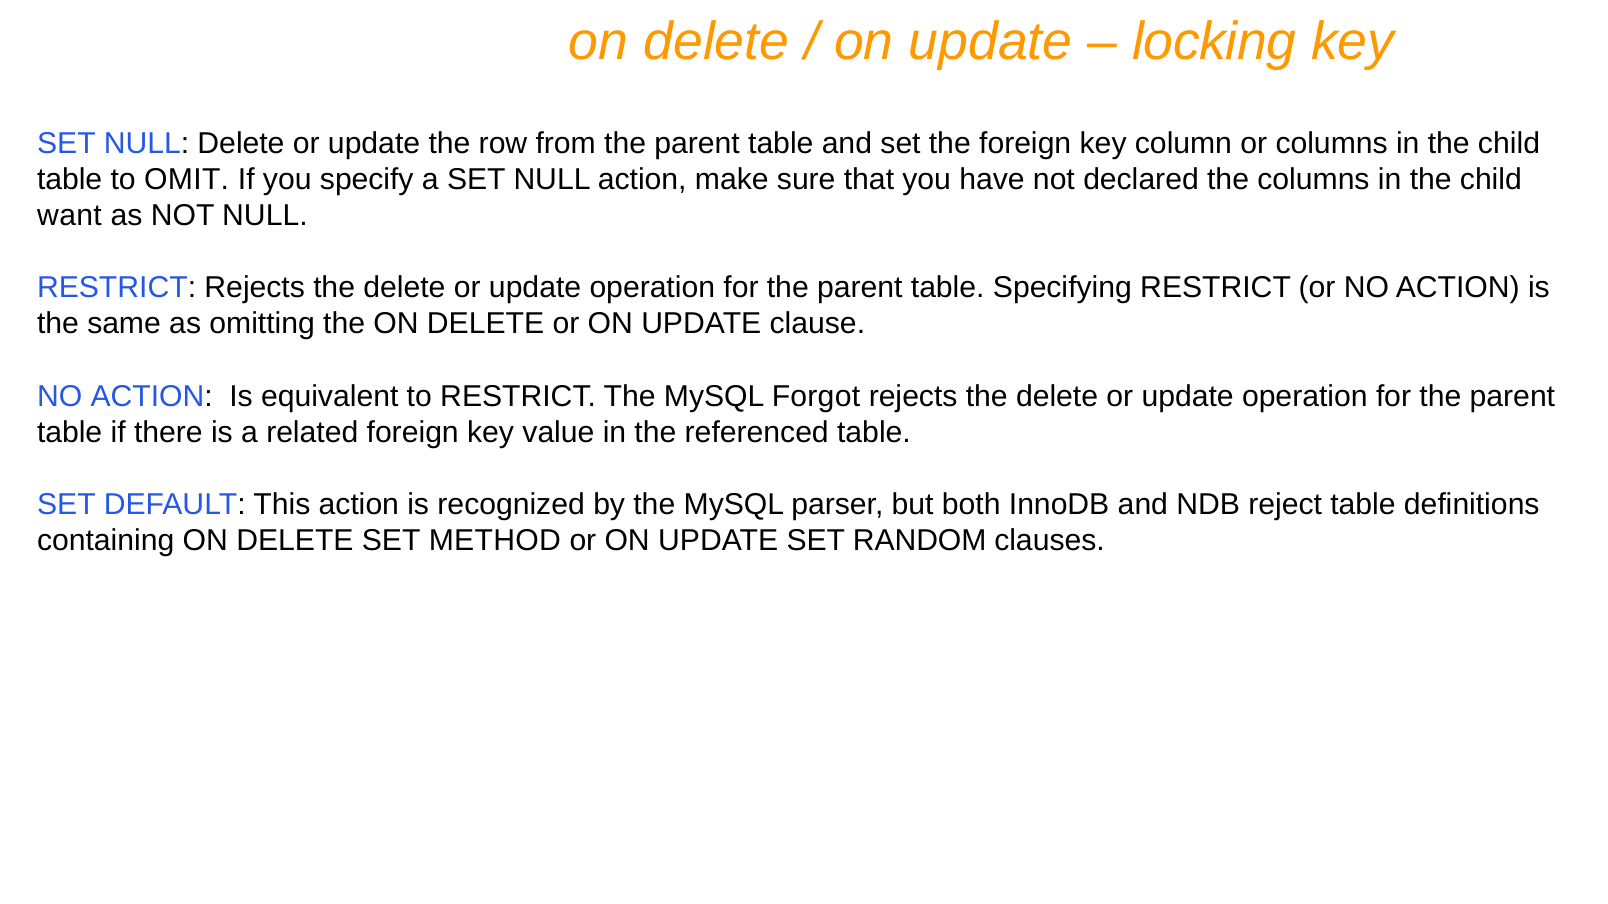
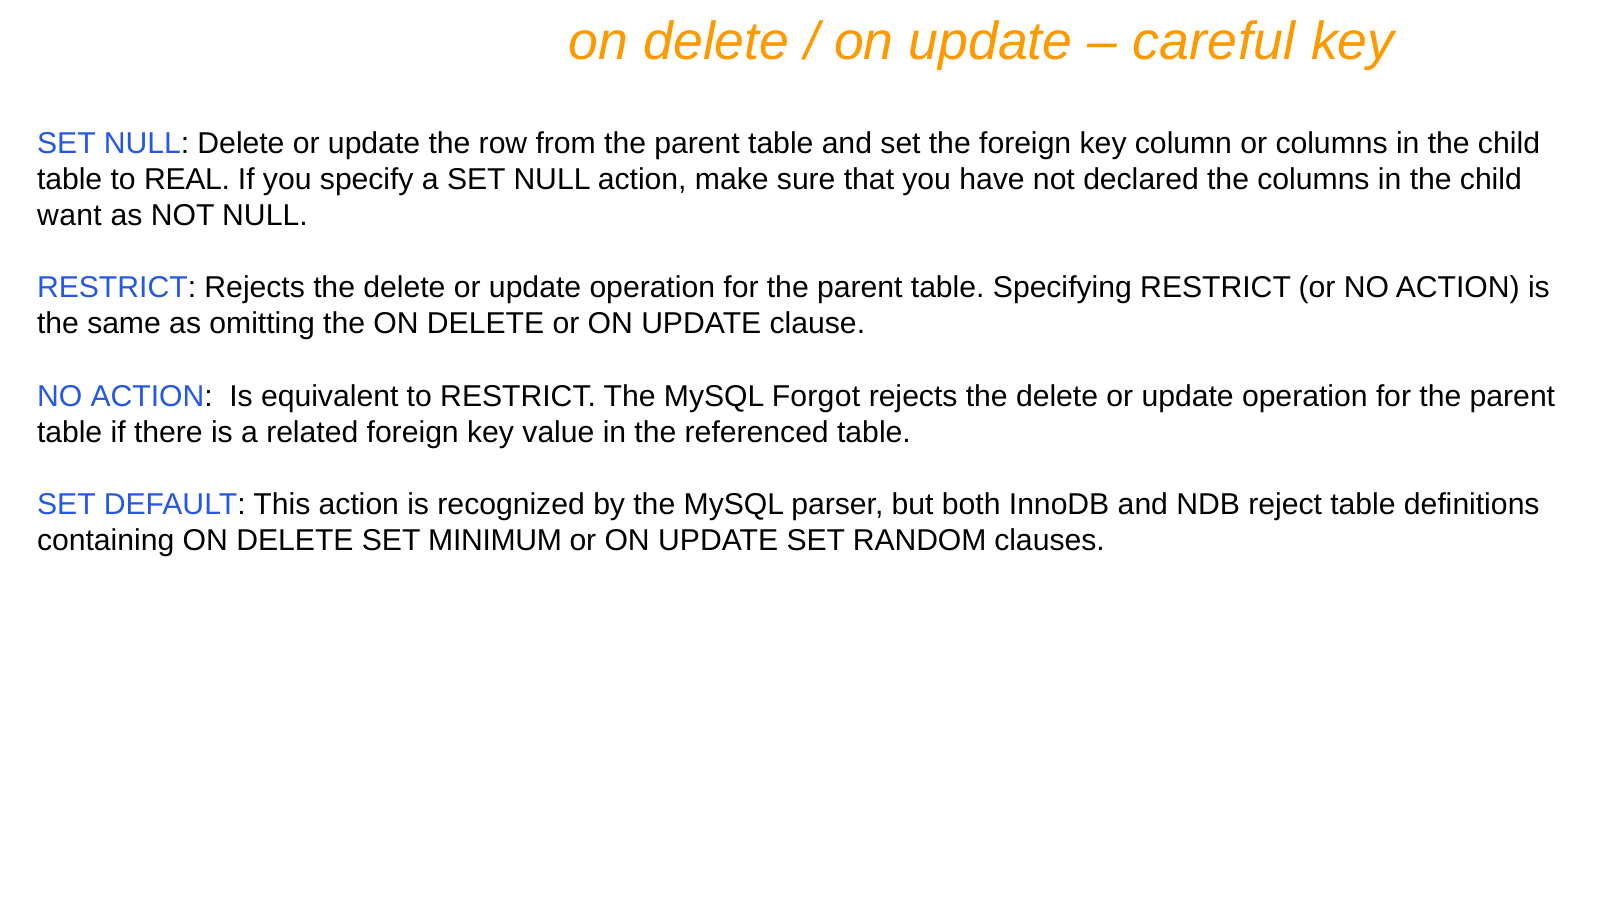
locking: locking -> careful (1214, 42)
OMIT: OMIT -> REAL (187, 179)
METHOD: METHOD -> MINIMUM (495, 541)
